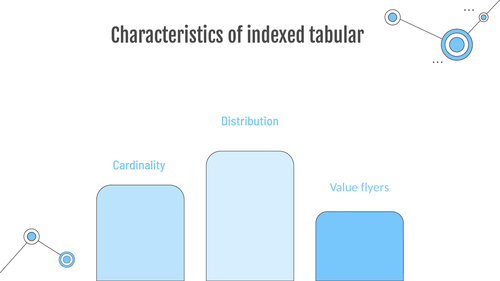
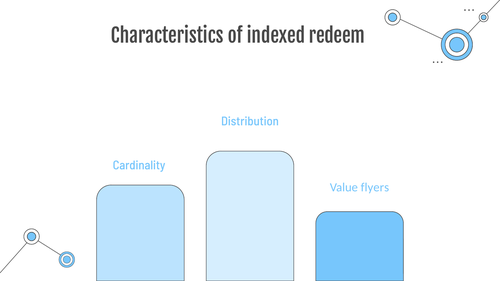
tabular: tabular -> redeem (337, 37)
